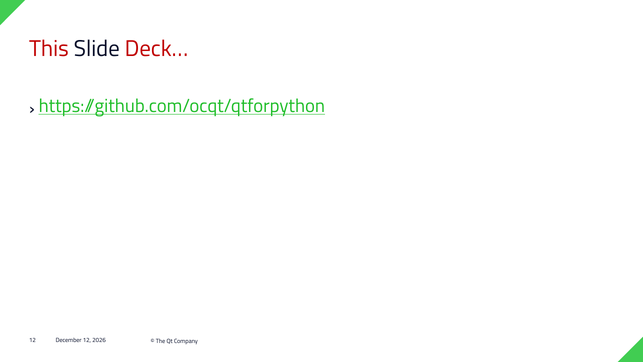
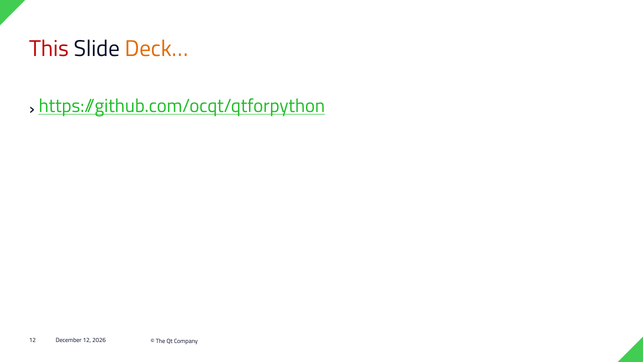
Deck… colour: red -> orange (156, 49)
